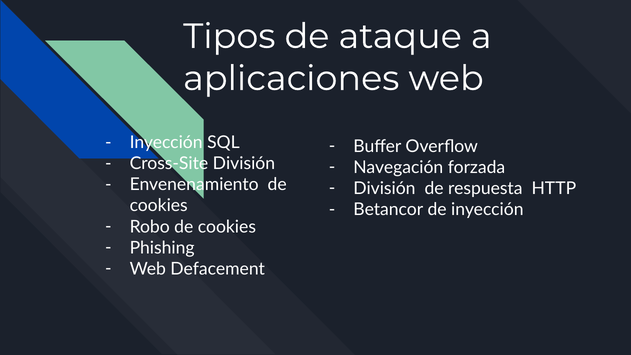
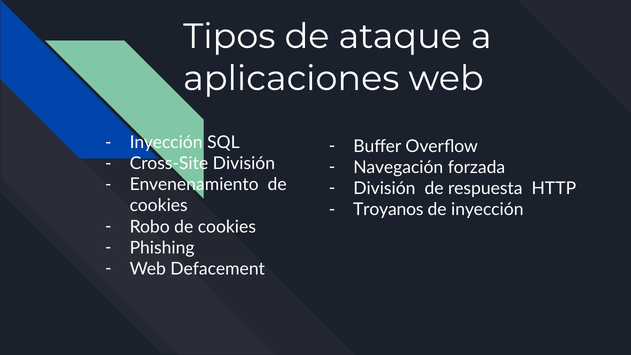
Betancor: Betancor -> Troyanos (388, 209)
